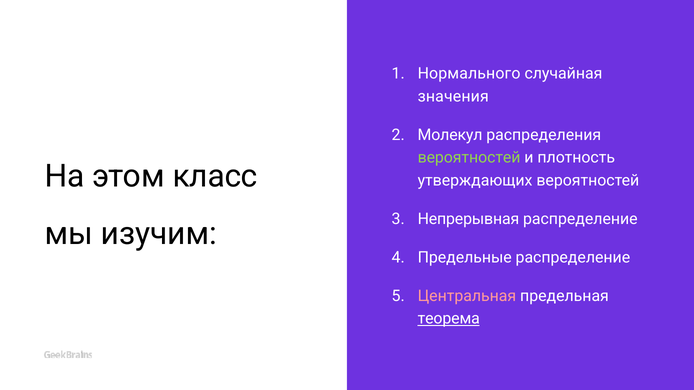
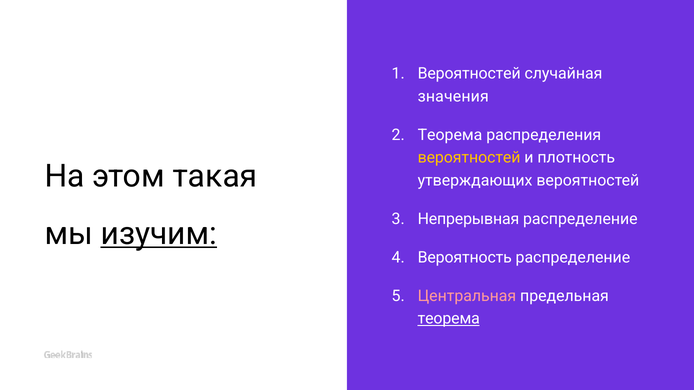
Нормального: Нормального -> Вероятностей (469, 74)
Молекул: Молекул -> Теорема (450, 135)
вероятностей colour: light green -> yellow (469, 158)
класс: класс -> такая (215, 177)
изучим underline: none -> present (159, 234)
Предельные: Предельные -> Вероятность (465, 258)
